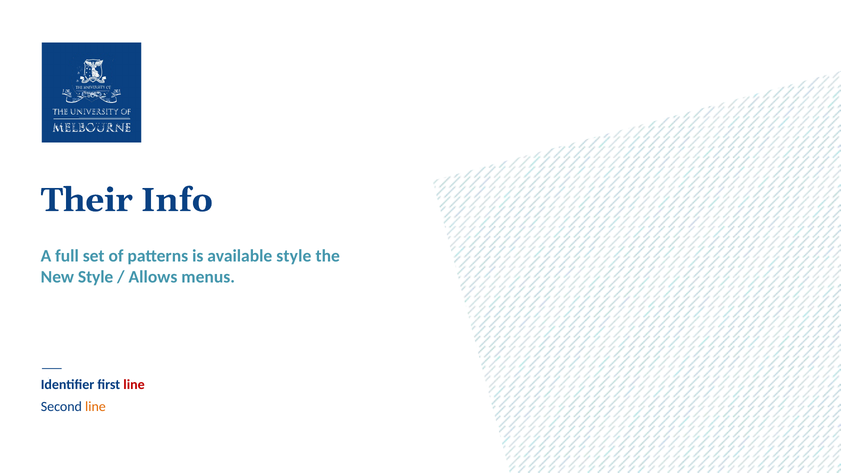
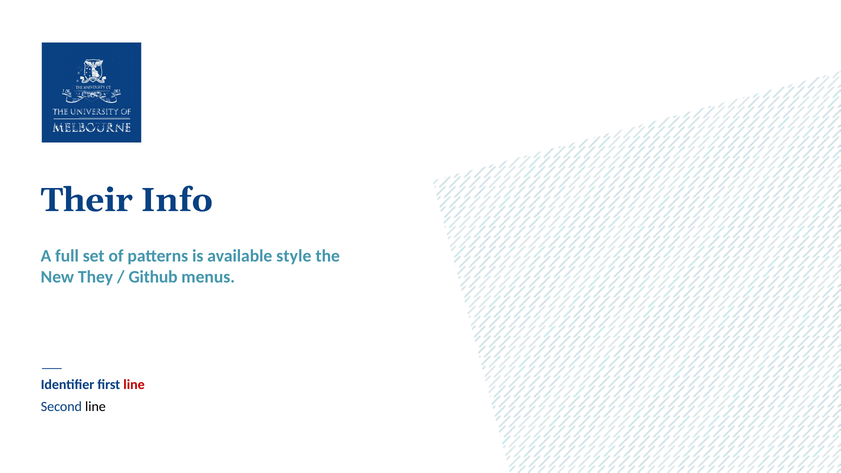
New Style: Style -> They (96, 277)
Allows: Allows -> Github (153, 277)
line colour: orange -> black (95, 407)
